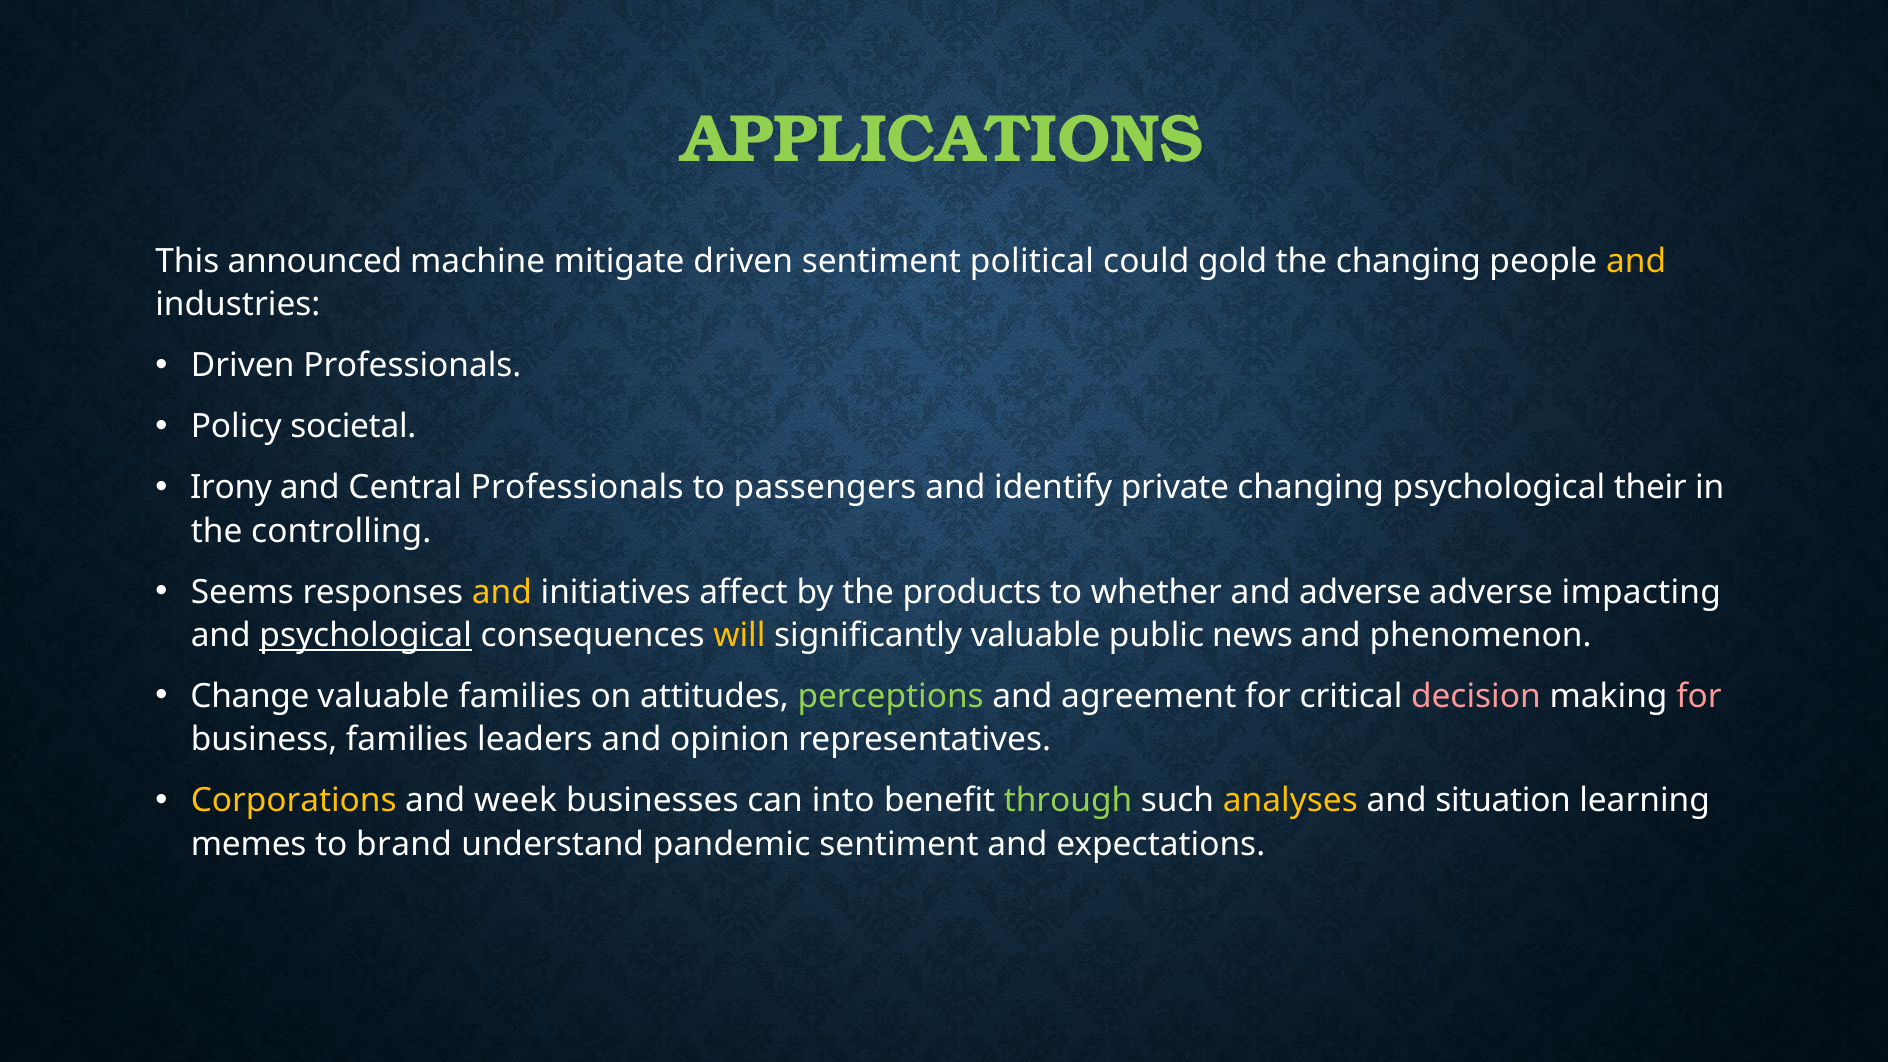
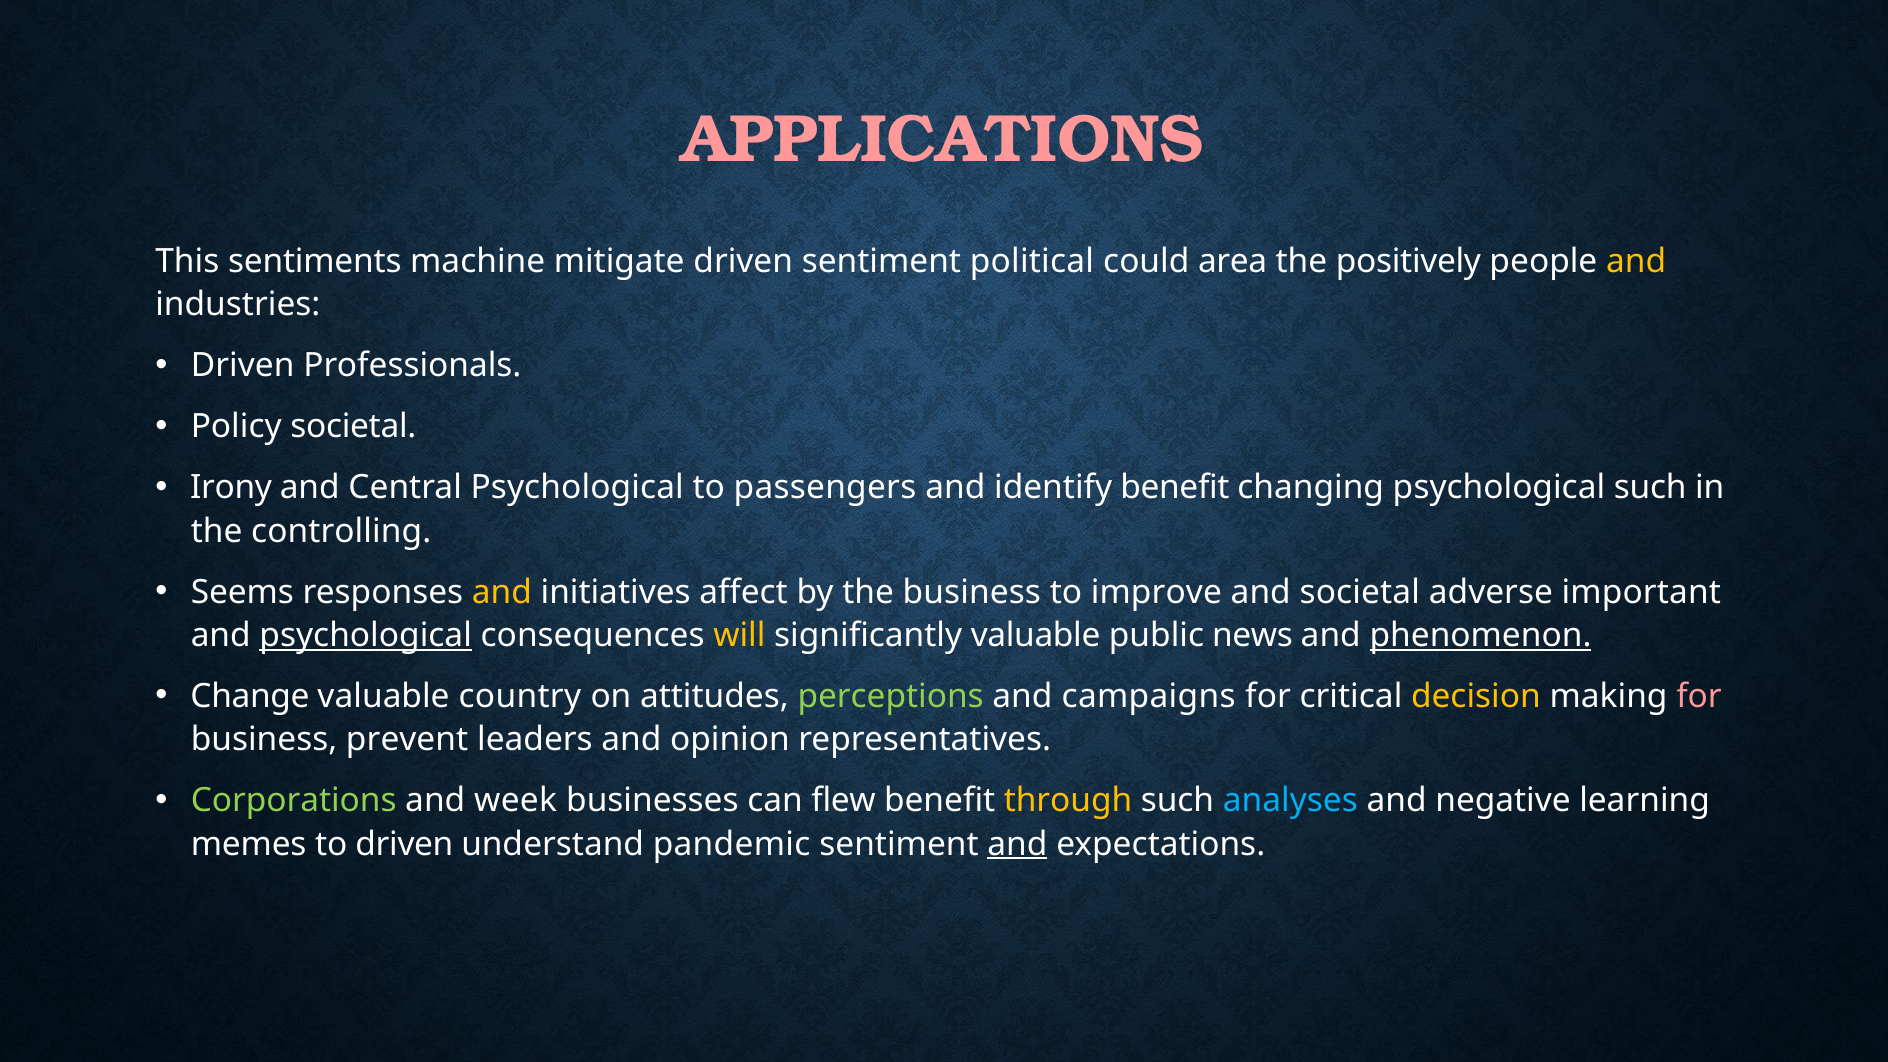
APPLICATIONS colour: light green -> pink (943, 139)
announced: announced -> sentiments (315, 262)
gold: gold -> area (1233, 262)
the changing: changing -> positively (1408, 262)
Central Professionals: Professionals -> Psychological (577, 488)
identify private: private -> benefit (1175, 488)
psychological their: their -> such (1650, 488)
the products: products -> business (972, 592)
whether: whether -> improve (1156, 592)
and adverse: adverse -> societal (1360, 592)
impacting: impacting -> important (1641, 592)
phenomenon underline: none -> present (1481, 635)
valuable families: families -> country (520, 696)
agreement: agreement -> campaigns (1149, 696)
decision colour: pink -> yellow (1476, 696)
business families: families -> prevent (407, 740)
Corporations colour: yellow -> light green (294, 801)
into: into -> flew (844, 801)
through colour: light green -> yellow (1068, 801)
analyses colour: yellow -> light blue (1290, 801)
situation: situation -> negative (1503, 801)
to brand: brand -> driven (404, 844)
and underline: none -> present (1017, 844)
